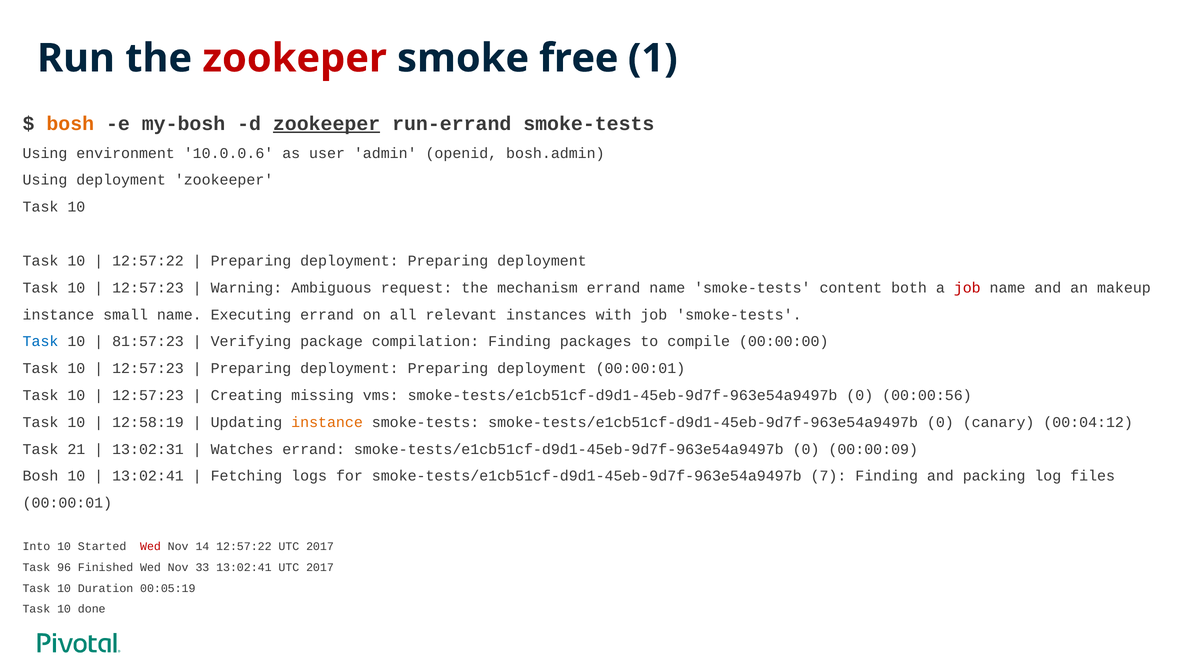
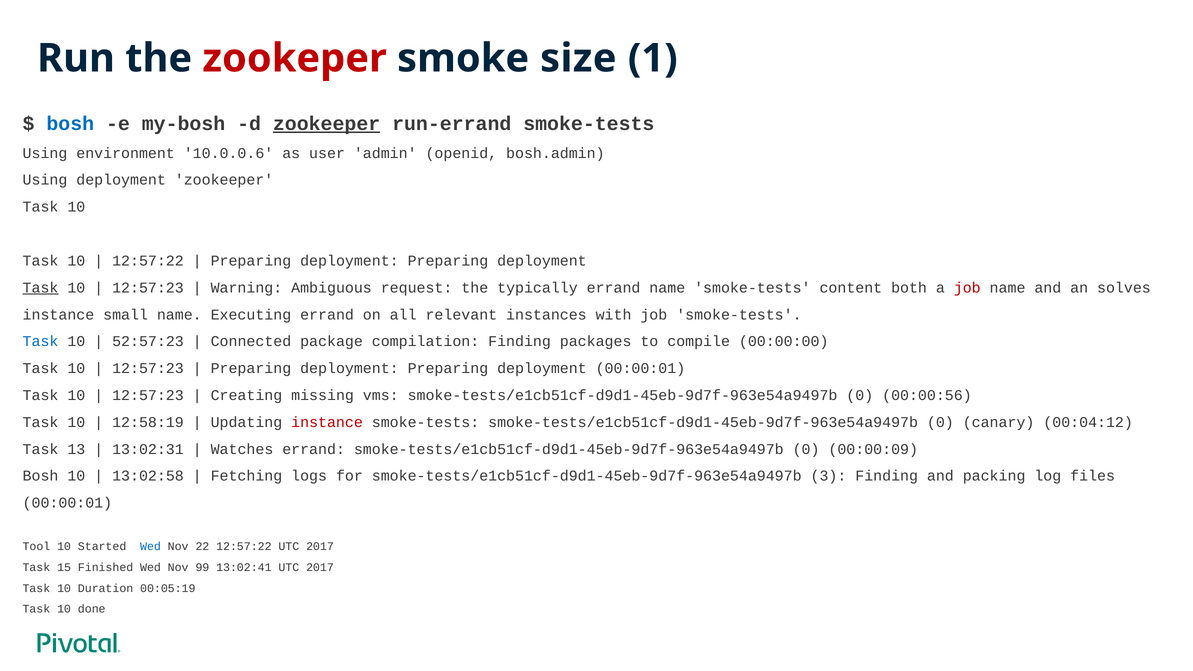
free: free -> size (578, 58)
bosh colour: orange -> blue (70, 124)
Task underline: none -> present (41, 288)
mechanism: mechanism -> typically (537, 288)
makeup: makeup -> solves (1124, 288)
81:57:23: 81:57:23 -> 52:57:23 (148, 342)
Verifying: Verifying -> Connected (251, 342)
instance colour: orange -> red (327, 422)
21: 21 -> 13 (76, 449)
13:02:41: 13:02:41 -> 13:02:58 (148, 476)
7: 7 -> 3 (828, 476)
Into: Into -> Tool (36, 547)
Wed colour: red -> blue (150, 547)
14: 14 -> 22 (202, 547)
96: 96 -> 15 (64, 567)
33: 33 -> 99 (202, 567)
